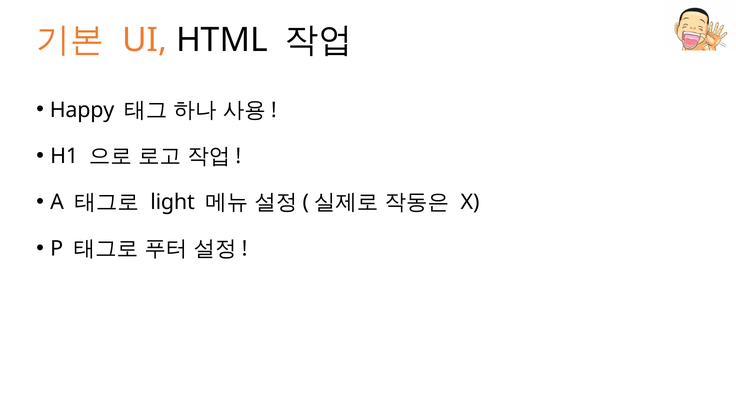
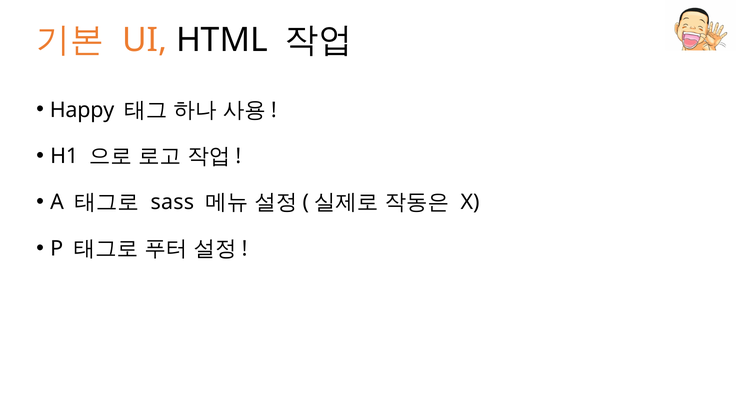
light: light -> sass (172, 202)
